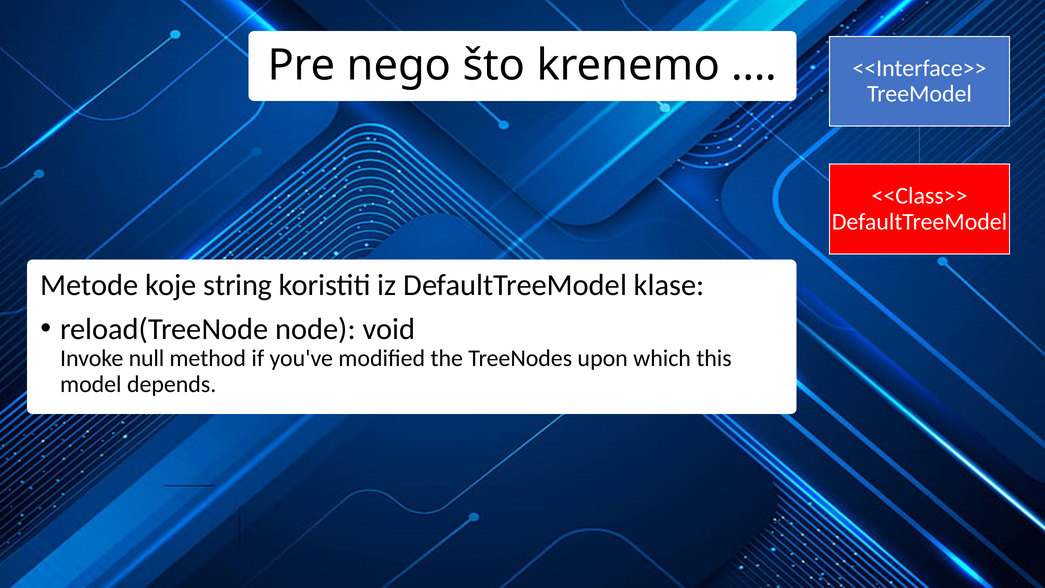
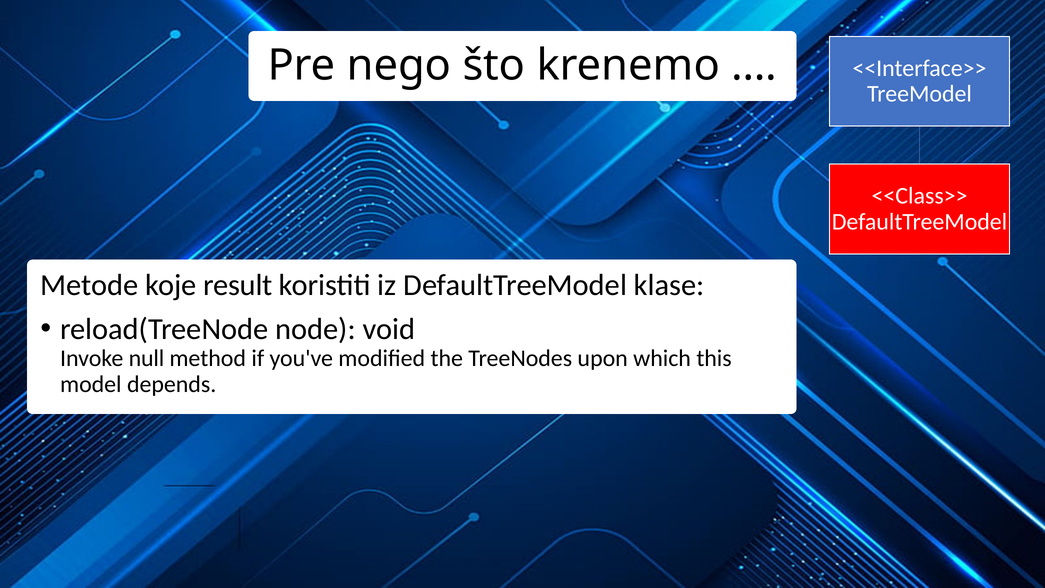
string: string -> result (238, 285)
